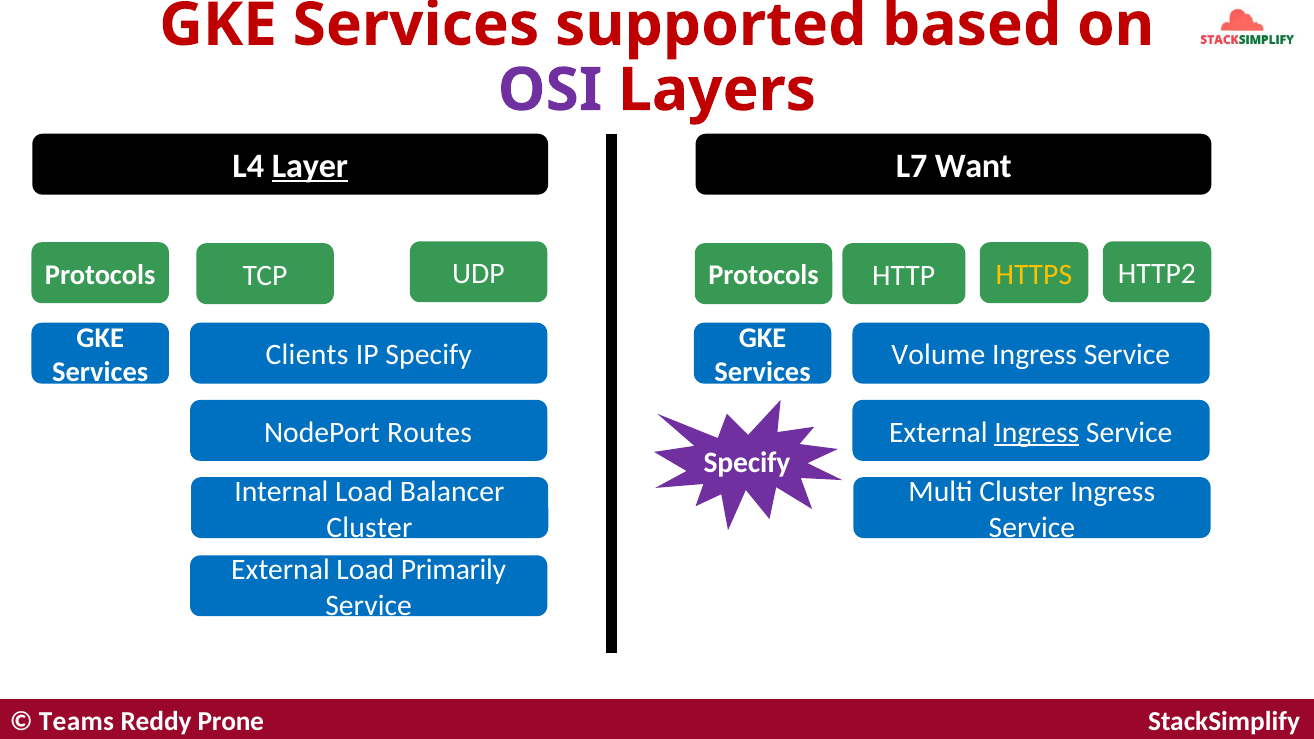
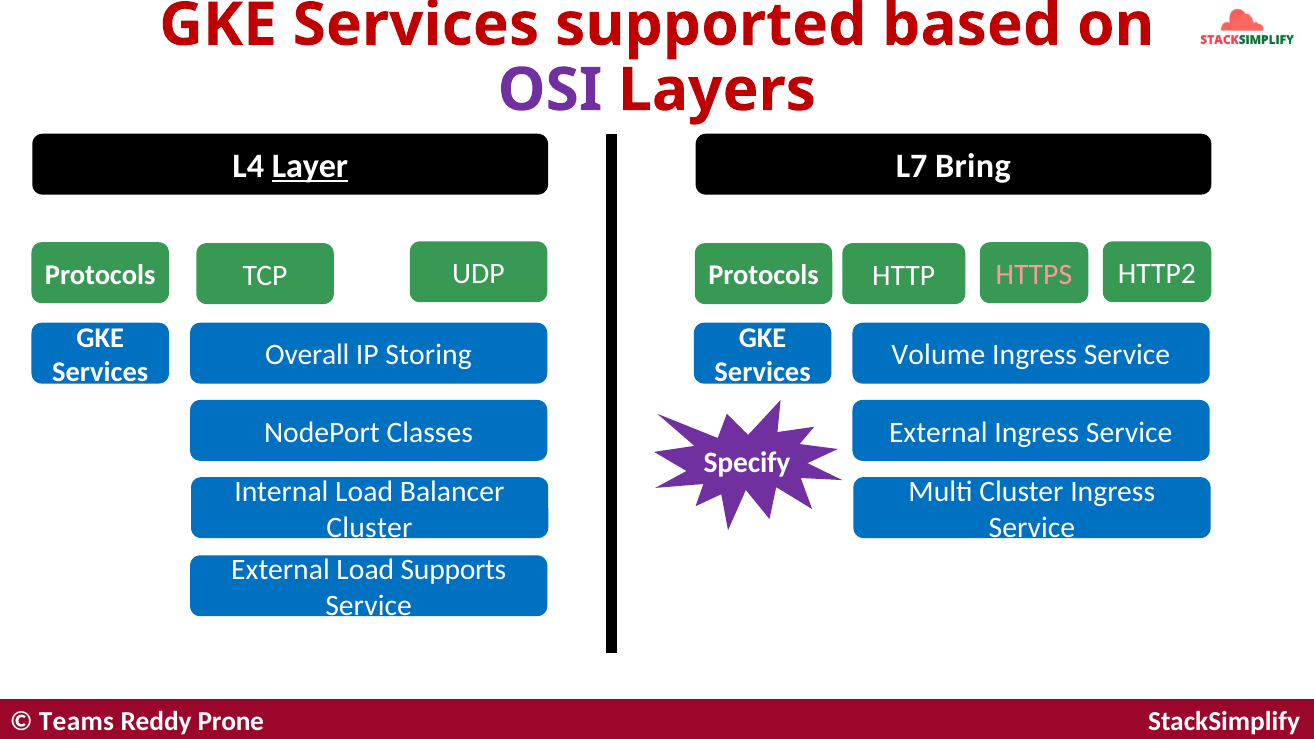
Want: Want -> Bring (973, 167)
HTTPS colour: yellow -> pink (1034, 275)
Clients: Clients -> Overall (307, 355)
IP Specify: Specify -> Storing (429, 355)
Routes: Routes -> Classes (430, 432)
Ingress underline: present -> none (1037, 432)
Primarily: Primarily -> Supports (454, 570)
